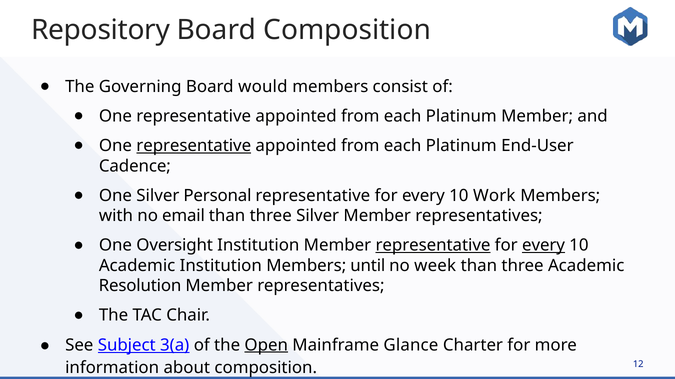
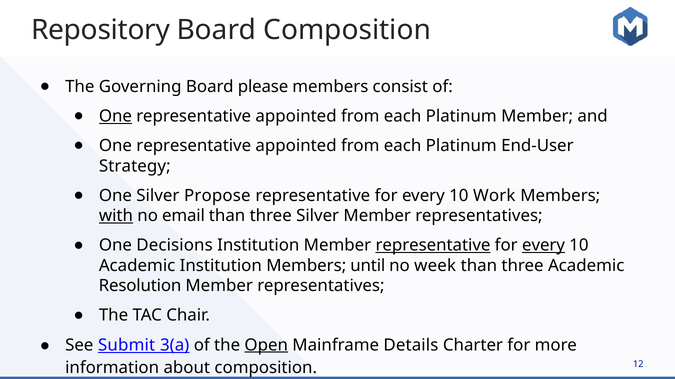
would: would -> please (263, 87)
One underline: none -> present (115, 116)
representative underline: present -> none (194, 146)
Cadence: Cadence -> Strategy (135, 166)
Personal: Personal -> Propose (217, 196)
with underline: none -> present (116, 216)
Oversight: Oversight -> Decisions (175, 246)
Subject: Subject -> Submit (127, 346)
Glance: Glance -> Details (411, 346)
